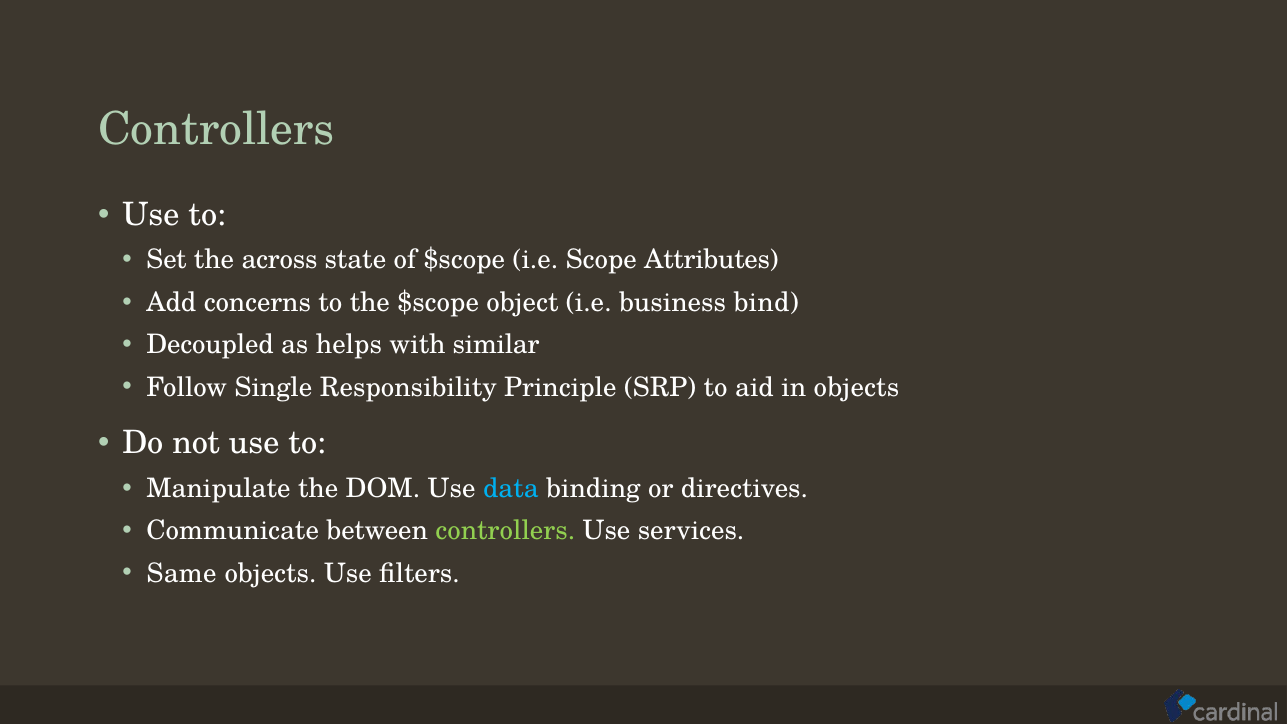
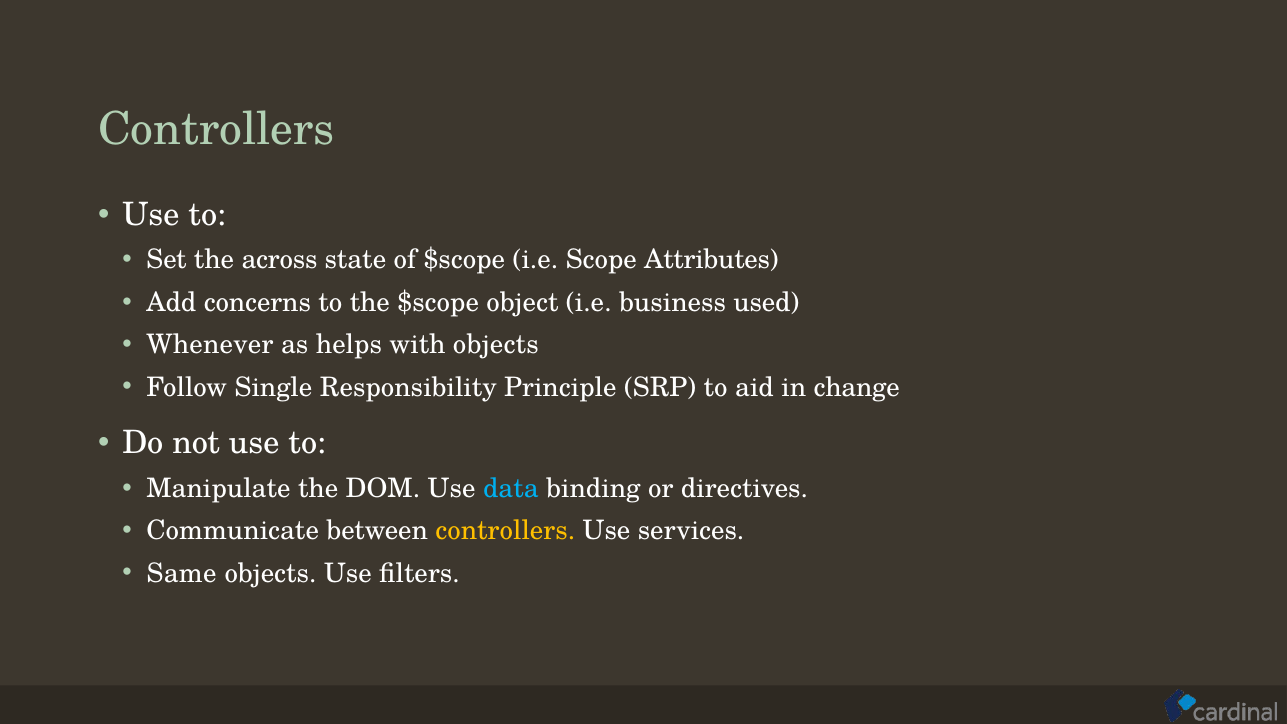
bind: bind -> used (766, 302)
Decoupled: Decoupled -> Whenever (210, 345)
with similar: similar -> objects (496, 345)
in objects: objects -> change (857, 387)
controllers colour: light green -> yellow (505, 531)
